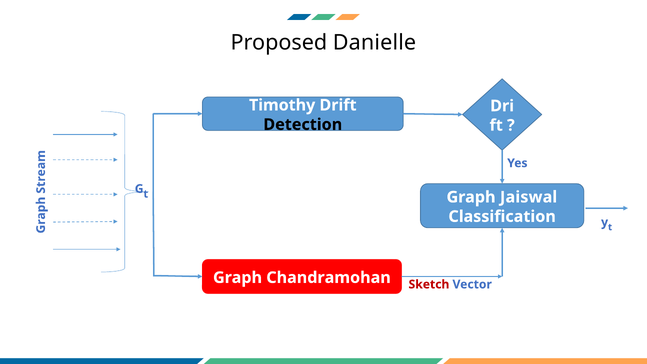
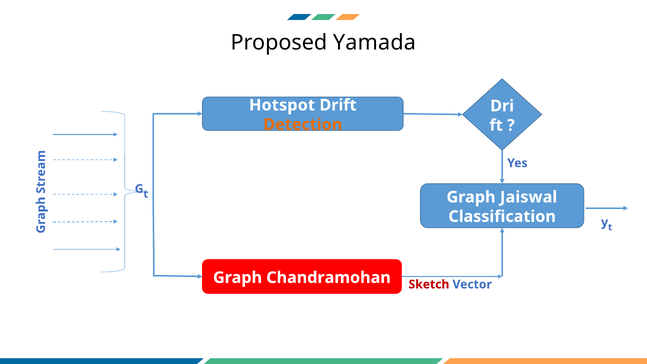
Danielle: Danielle -> Yamada (374, 42)
Timothy: Timothy -> Hotspot (282, 105)
Detection colour: black -> orange (303, 125)
